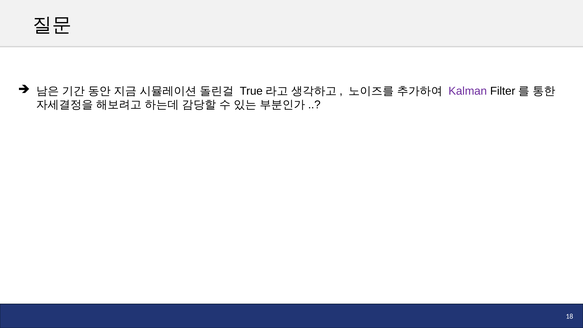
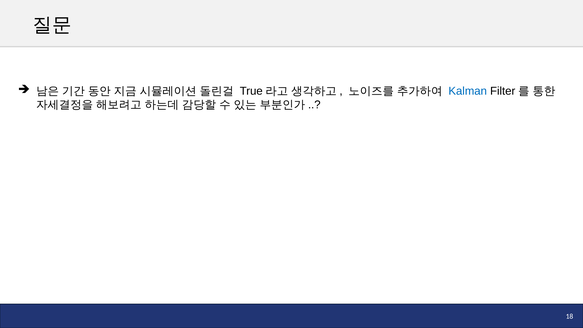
Kalman colour: purple -> blue (468, 91)
